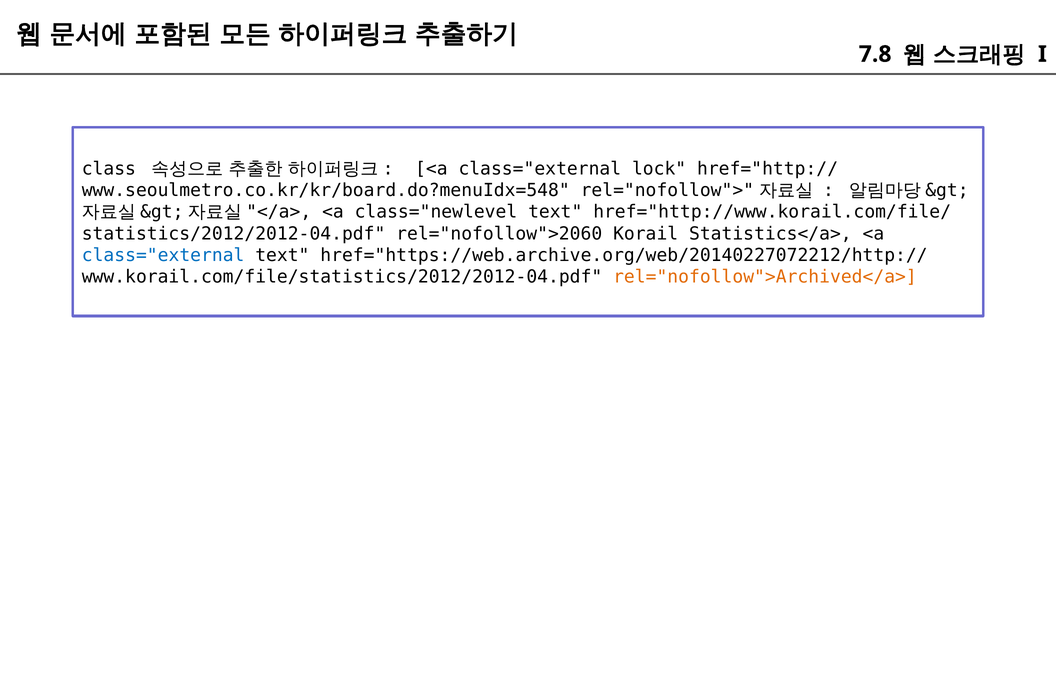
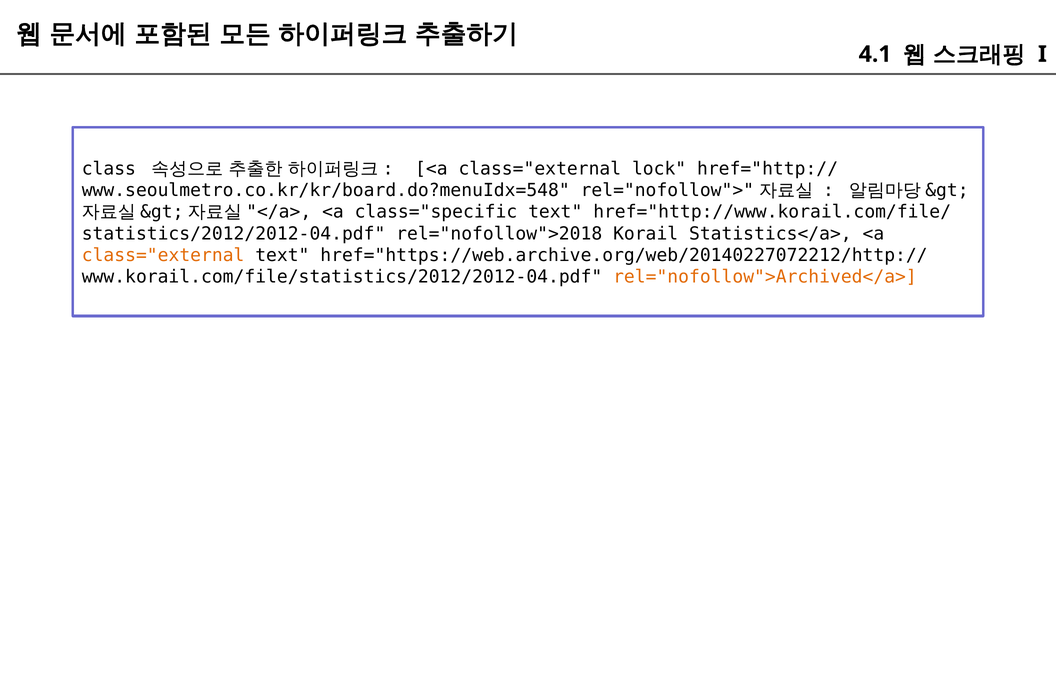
7.8: 7.8 -> 4.1 (875, 54)
class="newlevel: class="newlevel -> class="specific (436, 212)
rel="nofollow">2060: rel="nofollow">2060 -> rel="nofollow">2018 (499, 233)
class="external colour: blue -> orange (163, 255)
